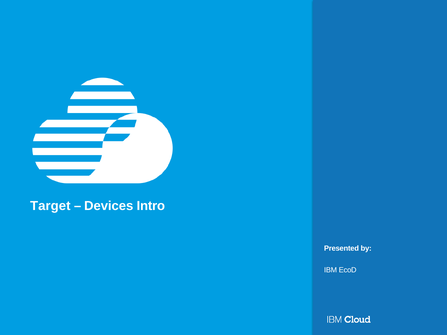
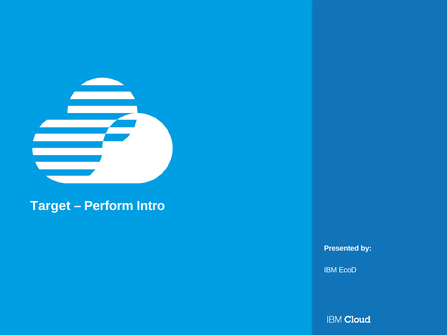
Devices: Devices -> Perform (109, 206)
